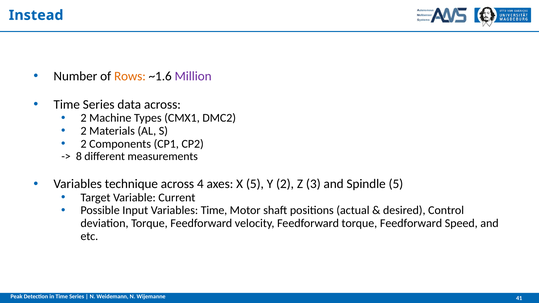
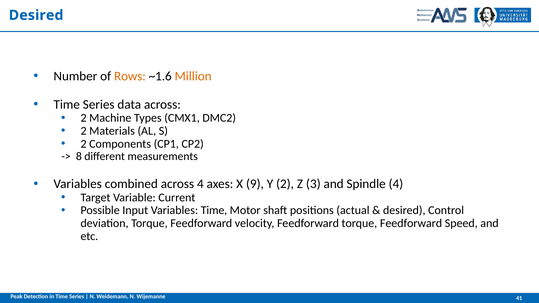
Instead: Instead -> Desired (36, 15)
Million colour: purple -> orange (193, 76)
technique: technique -> combined (131, 184)
X 5: 5 -> 9 (255, 184)
Spindle 5: 5 -> 4 (396, 184)
